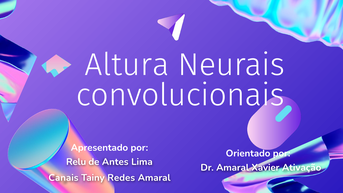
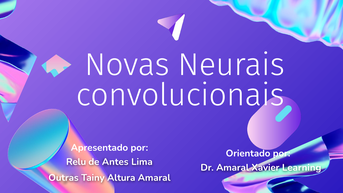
Altura: Altura -> Novas (127, 65)
Ativação: Ativação -> Learning (302, 167)
Canais: Canais -> Outras (63, 178)
Redes: Redes -> Altura (121, 178)
